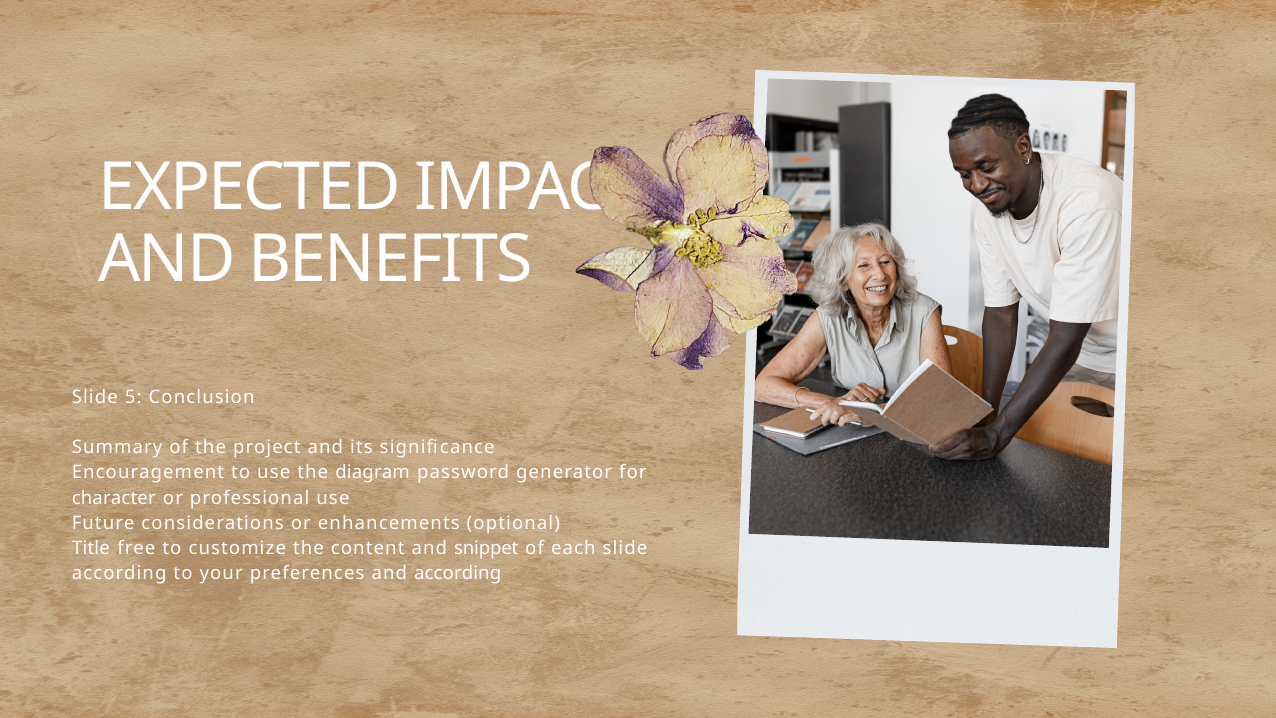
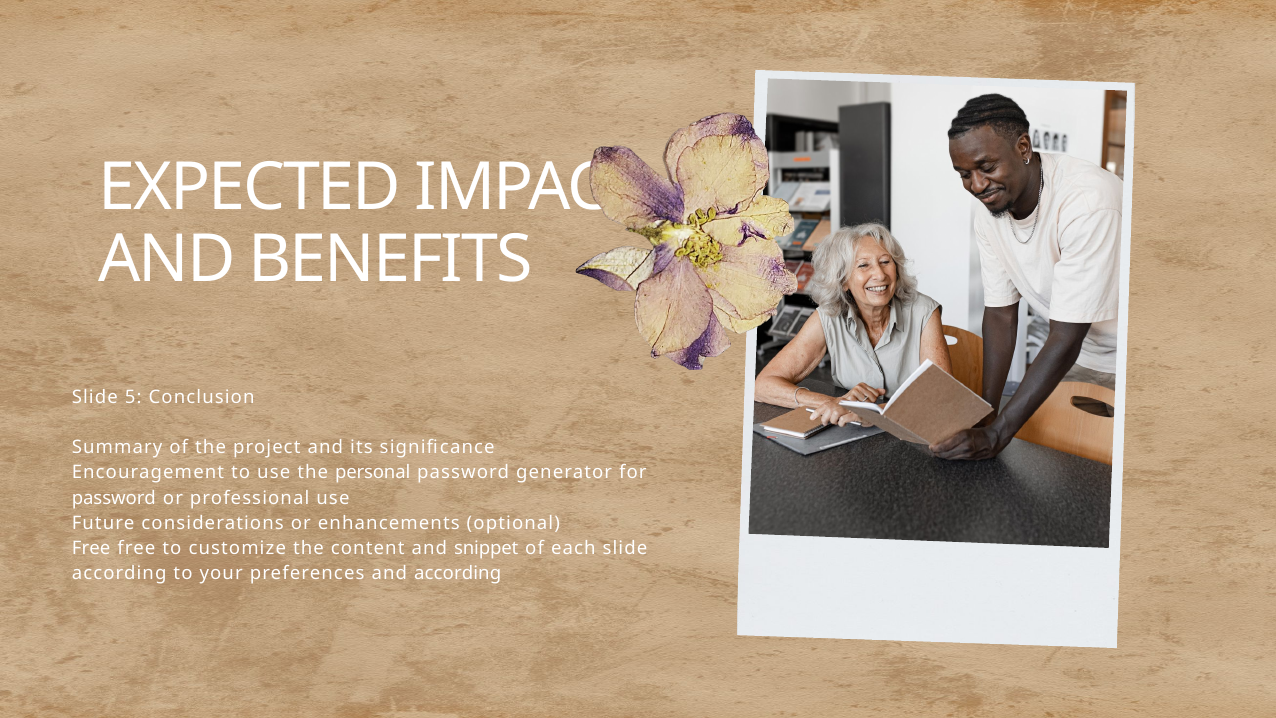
diagram: diagram -> personal (373, 473)
character: character -> password (114, 498)
Title: Title -> Free (91, 548)
